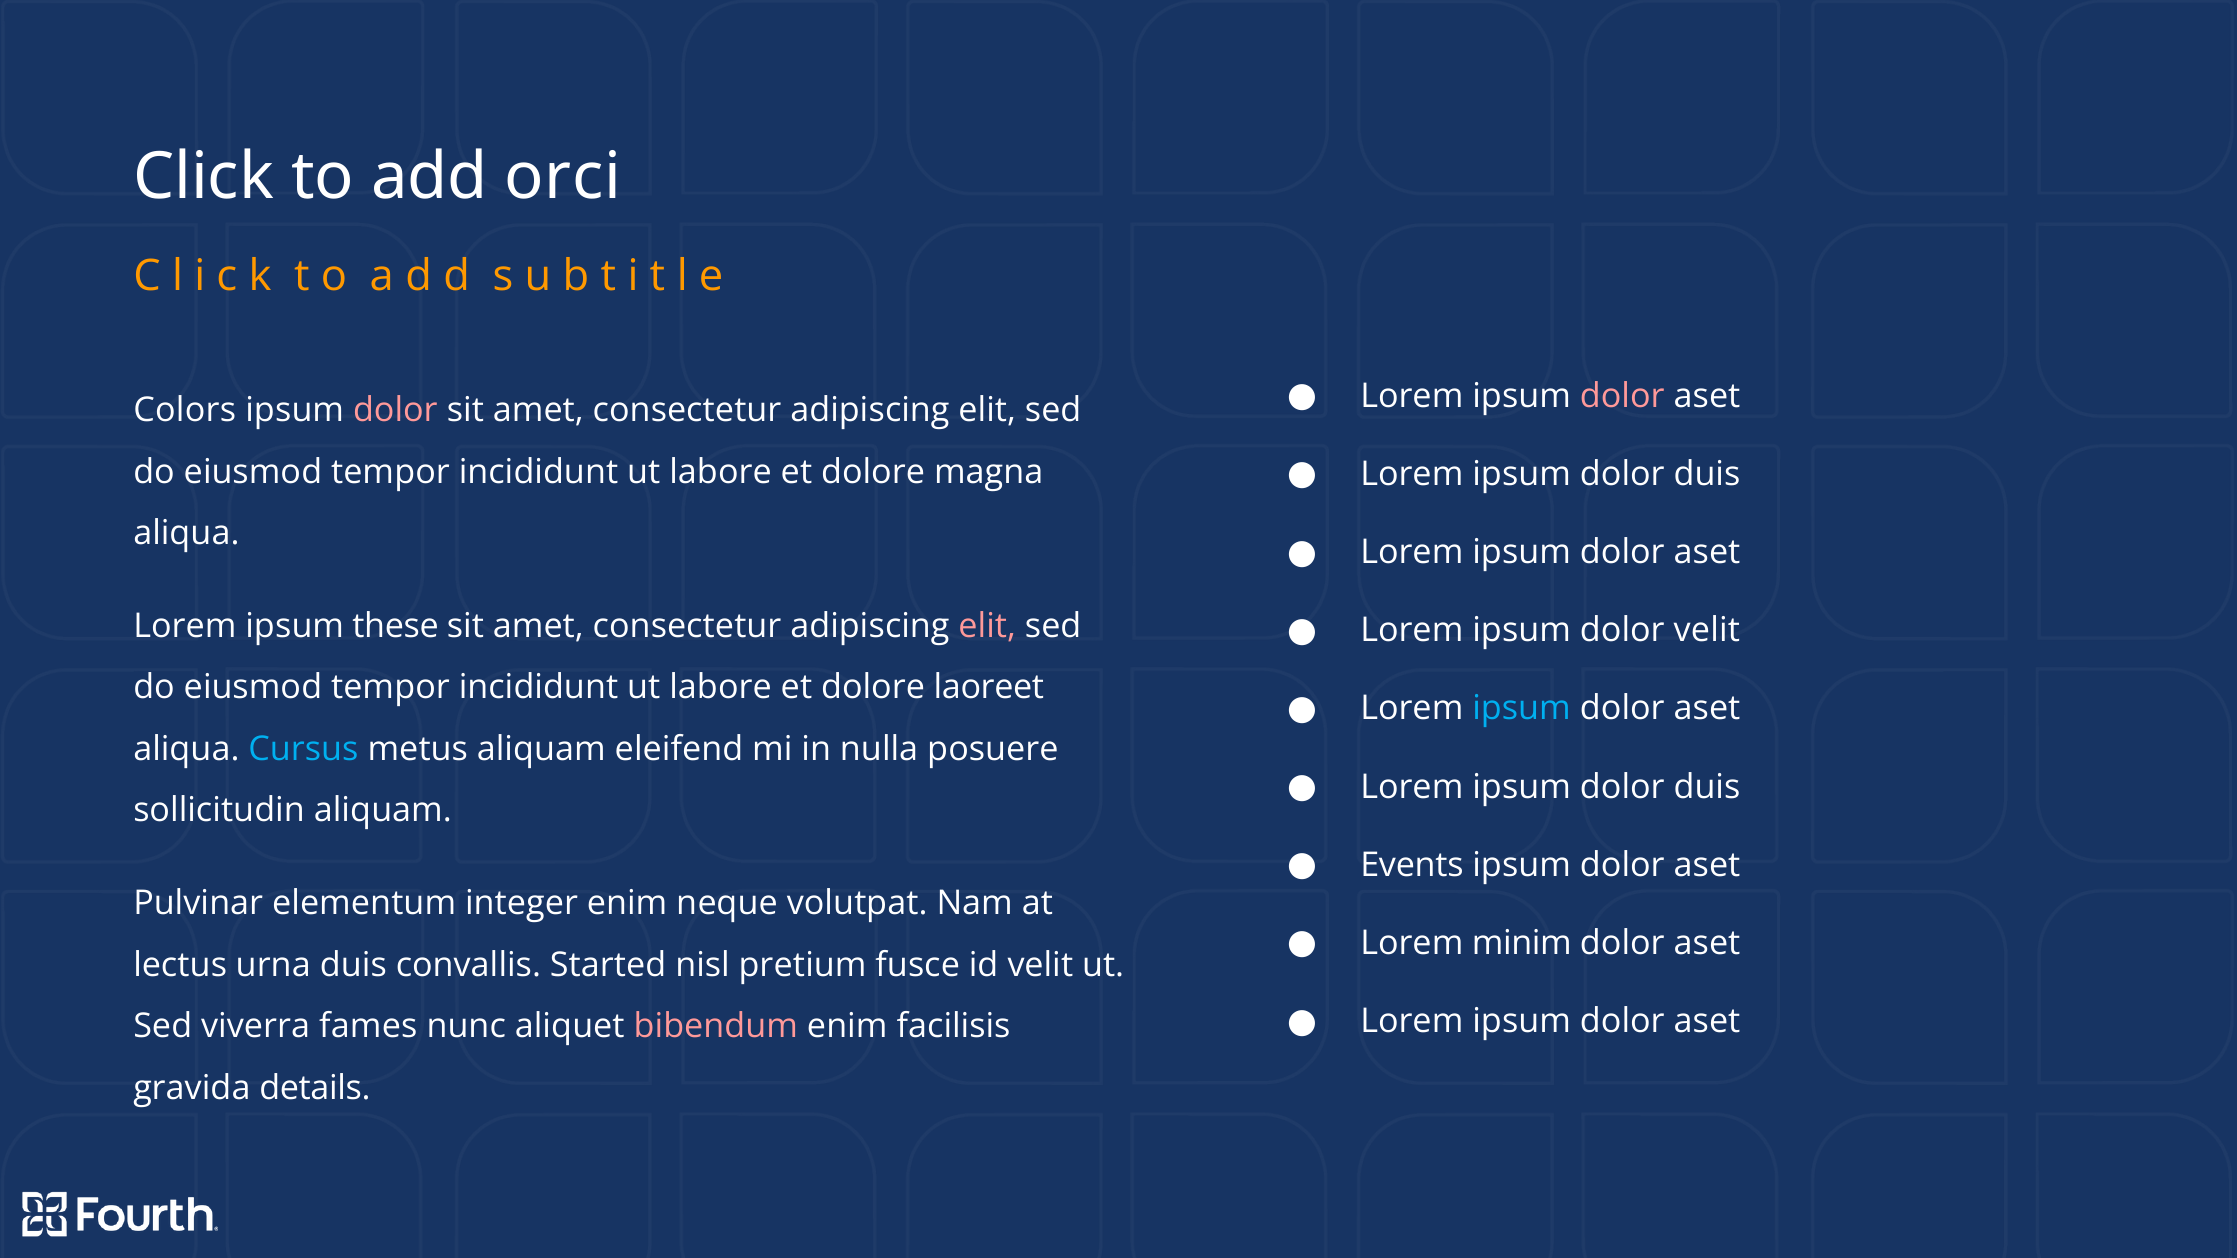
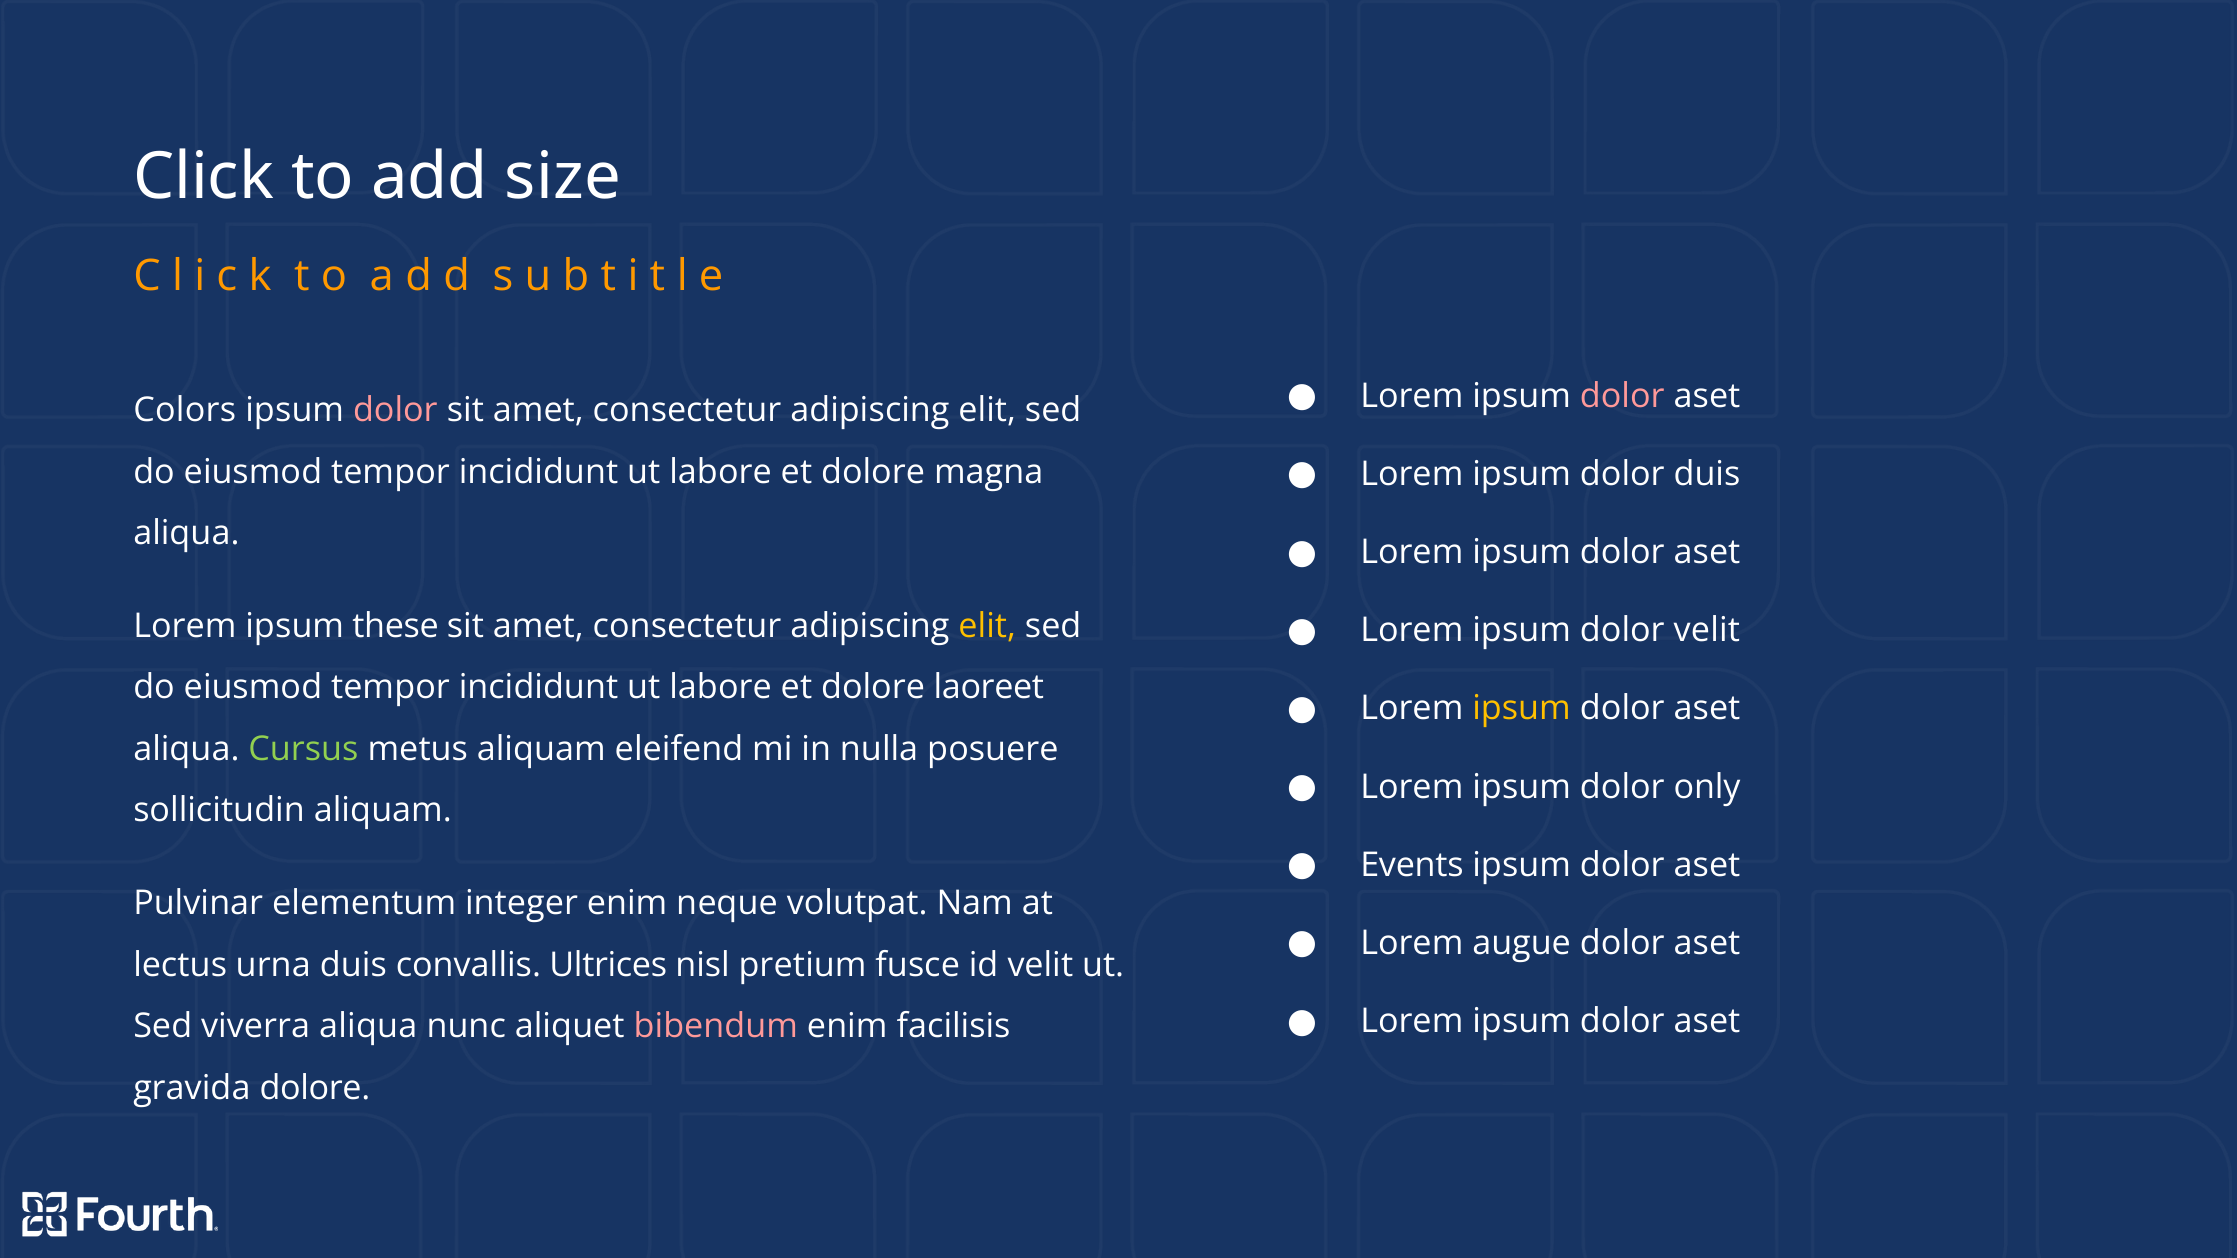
orci: orci -> size (563, 177)
elit colour: pink -> yellow (987, 626)
ipsum colour: light blue -> yellow (1522, 709)
Cursus colour: light blue -> light green (303, 749)
duis: duis -> only (1707, 787)
minim: minim -> augue (1522, 943)
Started: Started -> Ultrices (608, 965)
viverra fames: fames -> aliqua (368, 1027)
gravida details: details -> dolore (315, 1088)
